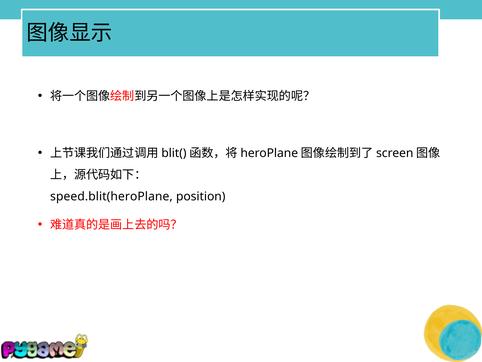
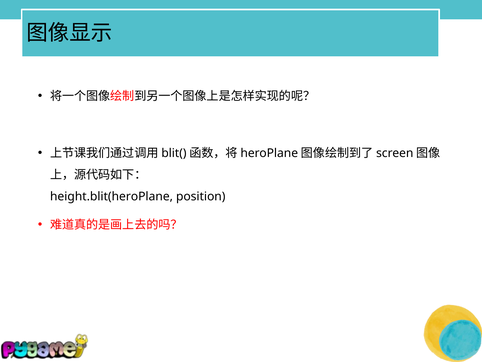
speed.blit(heroPlane: speed.blit(heroPlane -> height.blit(heroPlane (111, 196)
